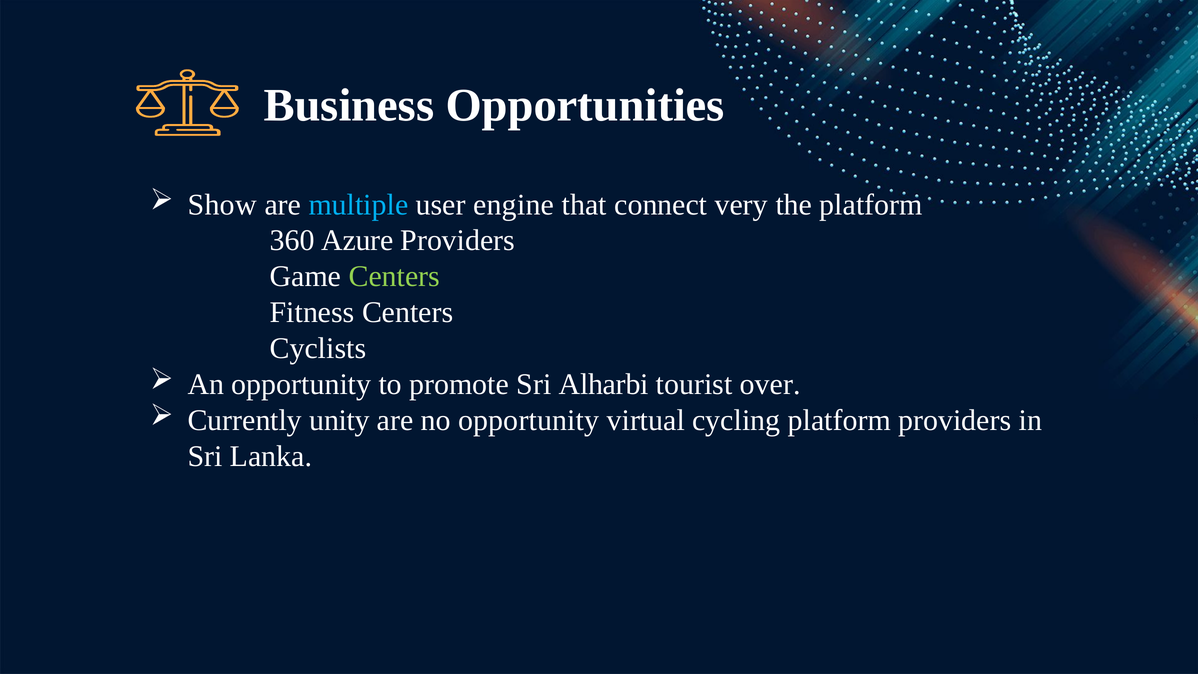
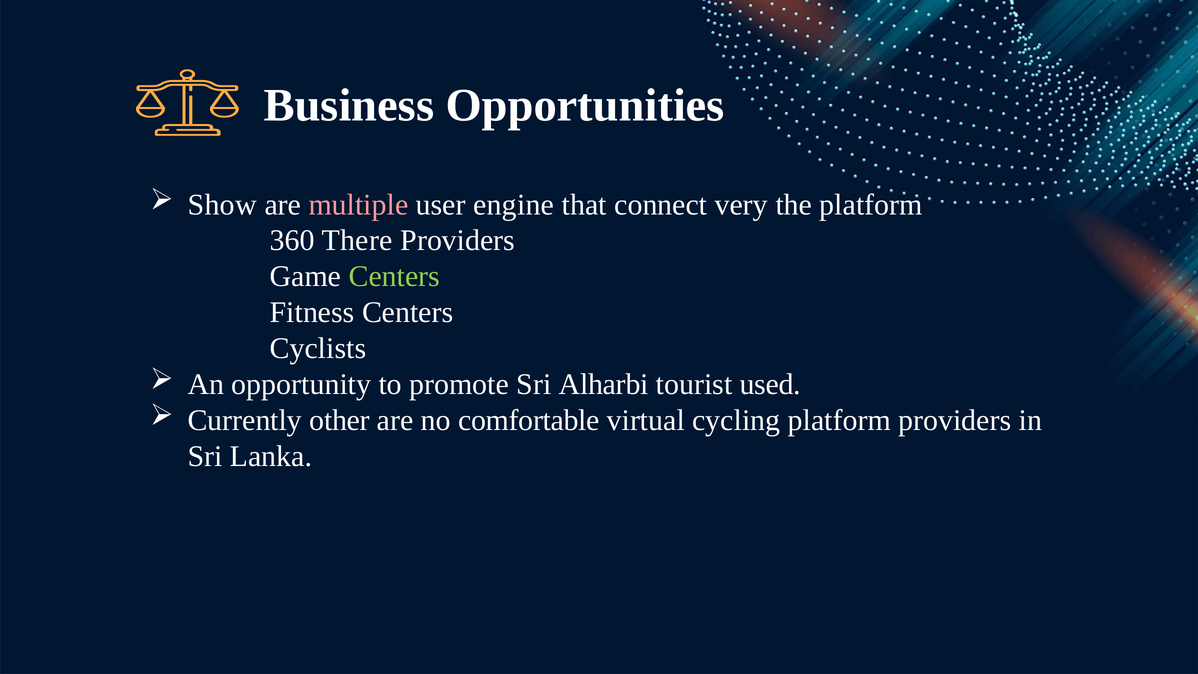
multiple colour: light blue -> pink (358, 205)
Azure: Azure -> There (357, 241)
over: over -> used (770, 384)
unity: unity -> other (340, 420)
no opportunity: opportunity -> comfortable (529, 420)
